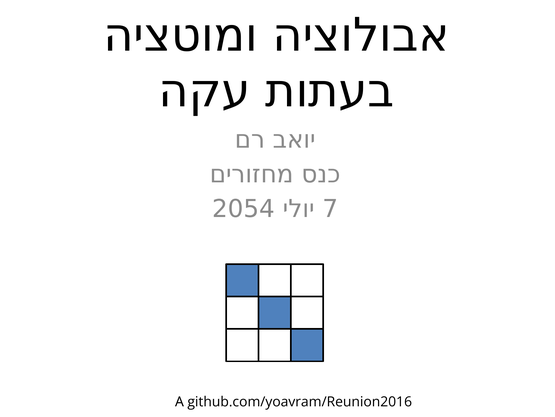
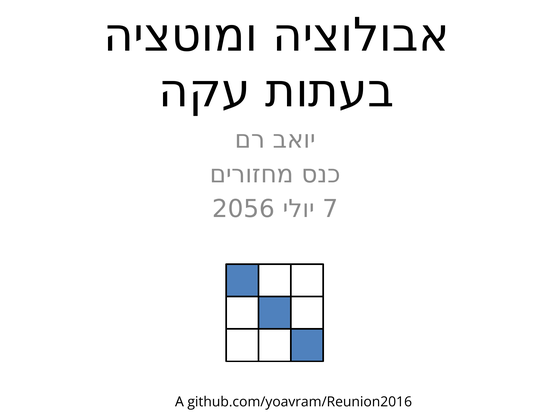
2054: 2054 -> 2056 (244, 209)
